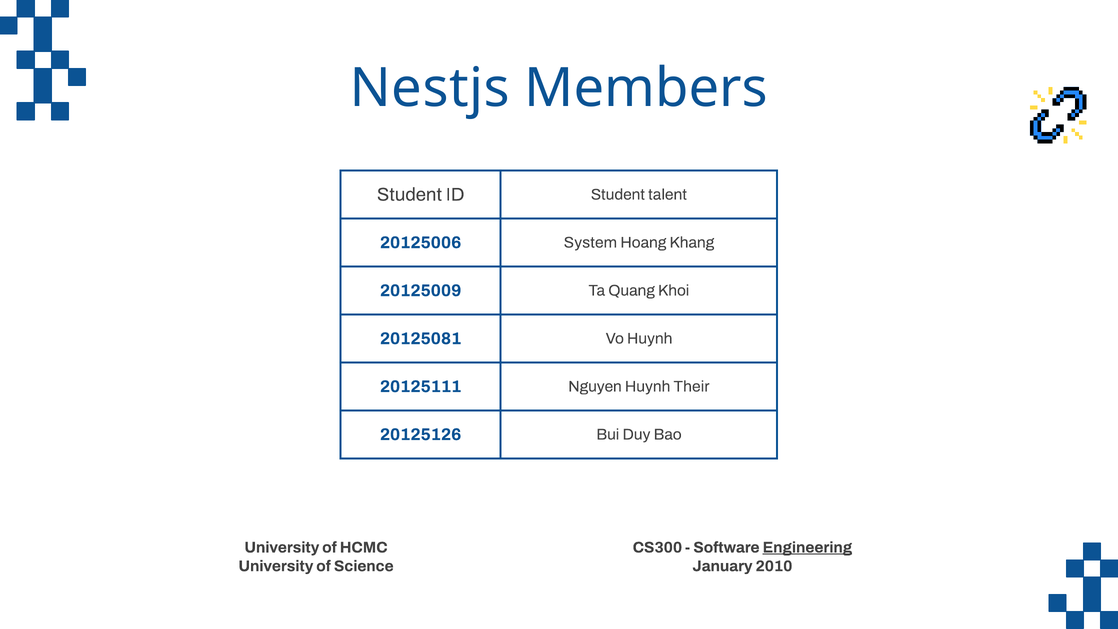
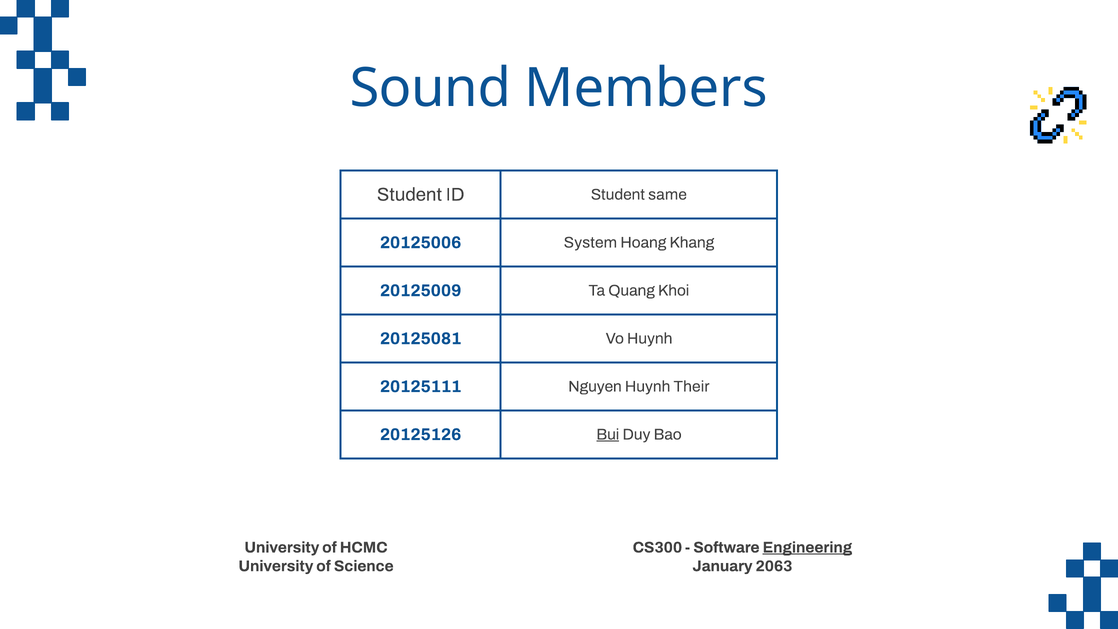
Nestjs: Nestjs -> Sound (430, 88)
talent: talent -> same (667, 194)
Bui underline: none -> present (608, 434)
2010: 2010 -> 2063 (774, 566)
